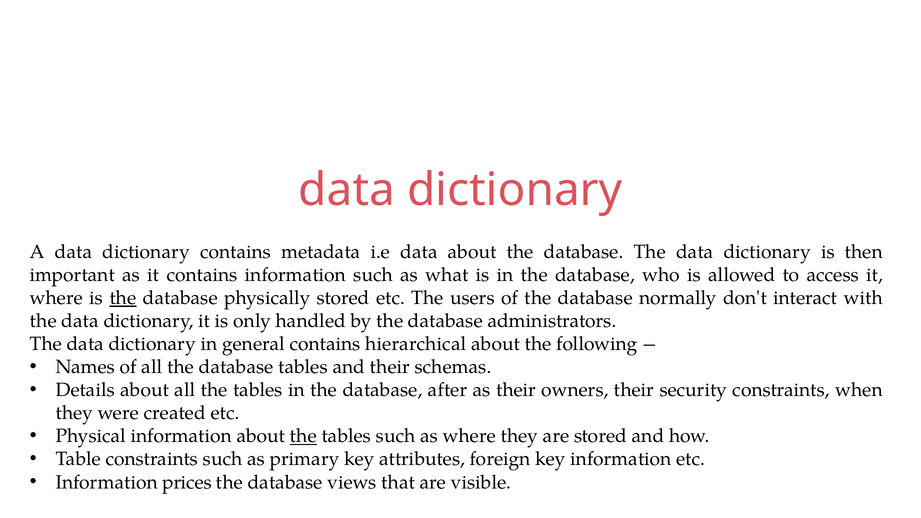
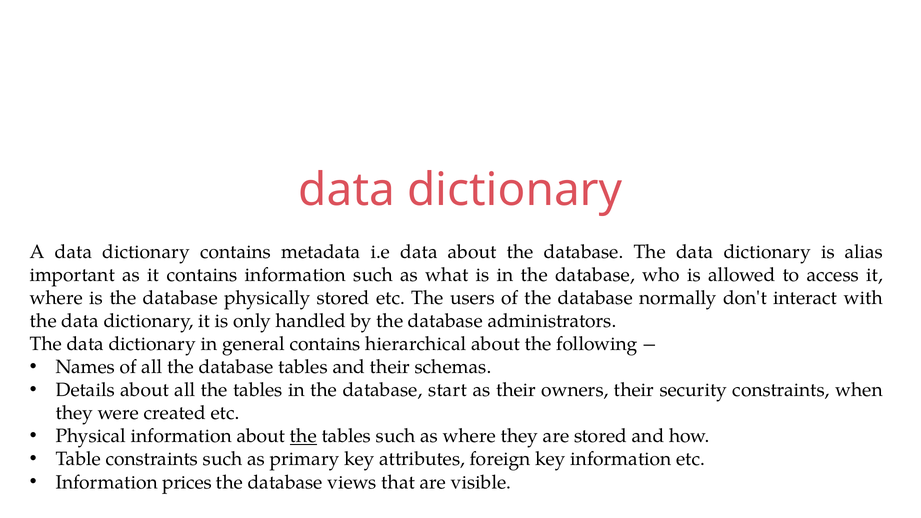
then: then -> alias (864, 252)
the underline: present -> none (123, 298)
after: after -> start (447, 390)
